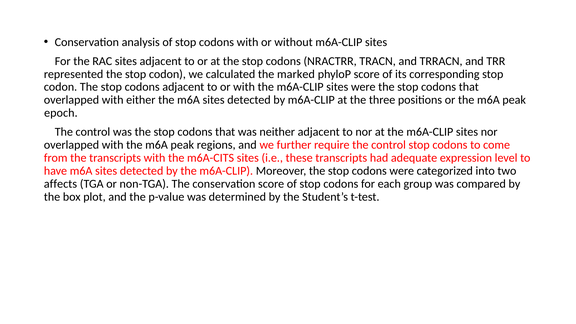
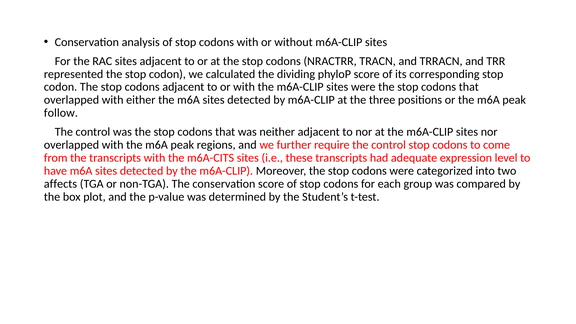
marked: marked -> dividing (296, 74)
epoch: epoch -> follow (61, 113)
